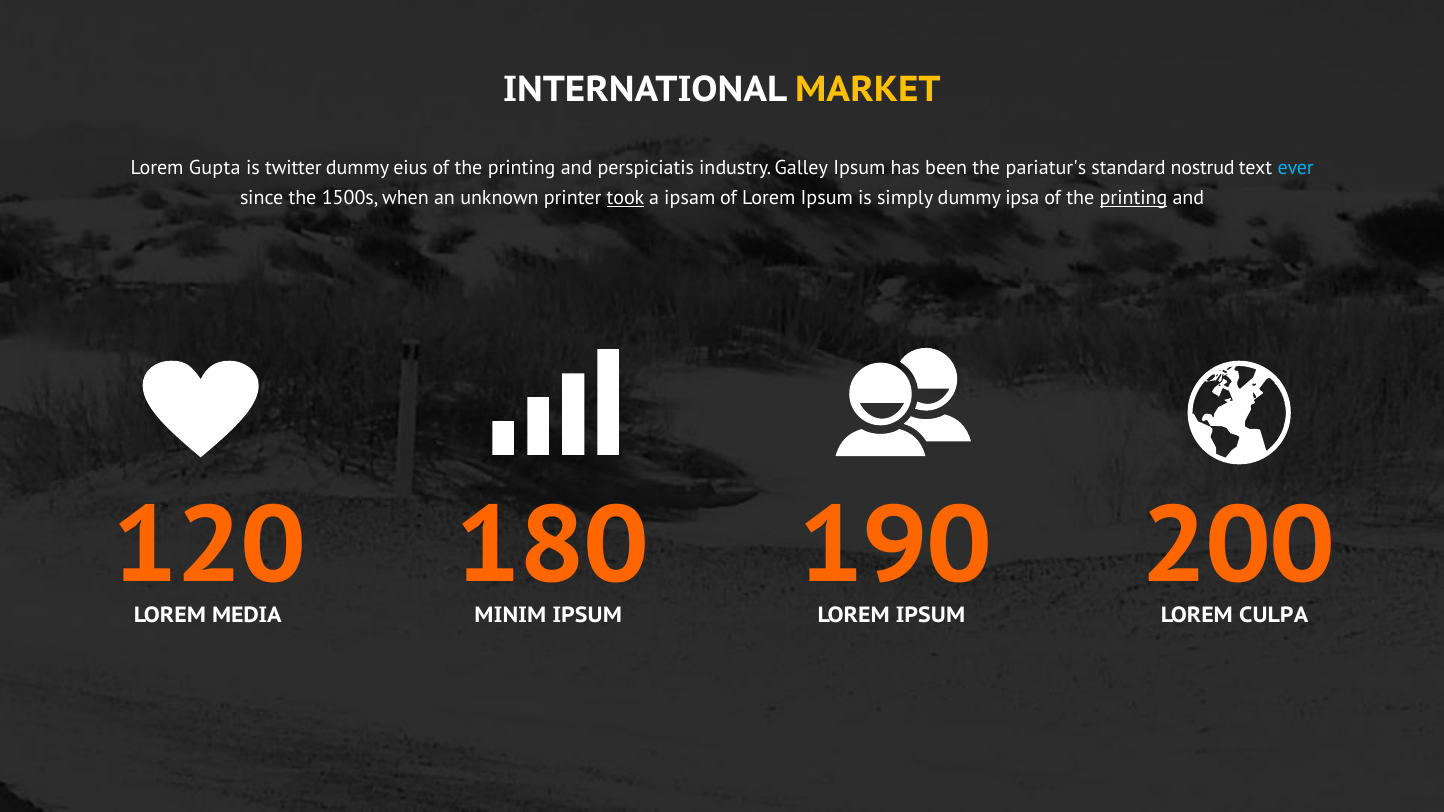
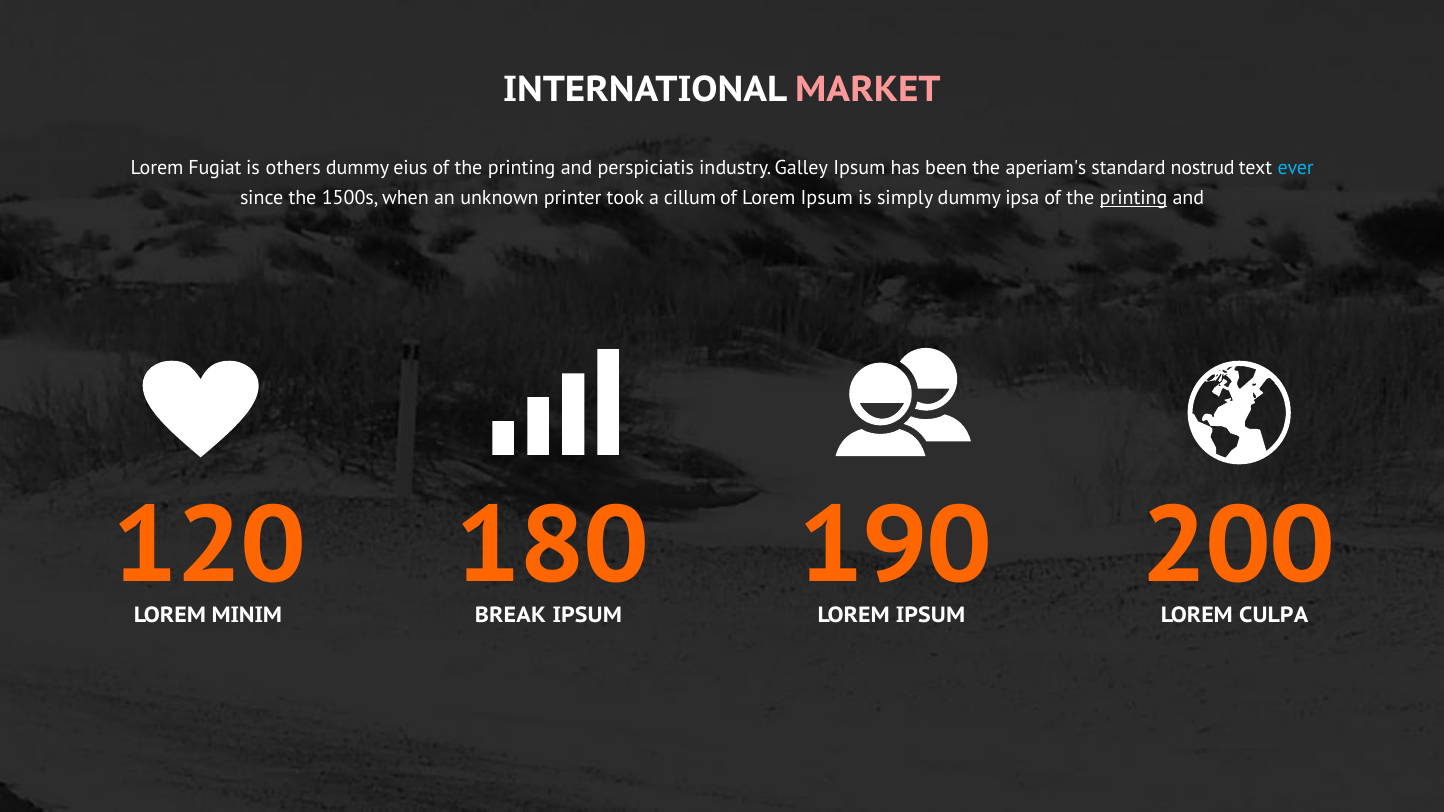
MARKET colour: yellow -> pink (868, 90)
Gupta: Gupta -> Fugiat (215, 168)
twitter: twitter -> others (293, 168)
pariatur's: pariatur's -> aperiam's (1046, 168)
took underline: present -> none (625, 198)
ipsam: ipsam -> cillum (690, 198)
MEDIA: MEDIA -> MINIM (247, 615)
MINIM: MINIM -> BREAK (510, 615)
